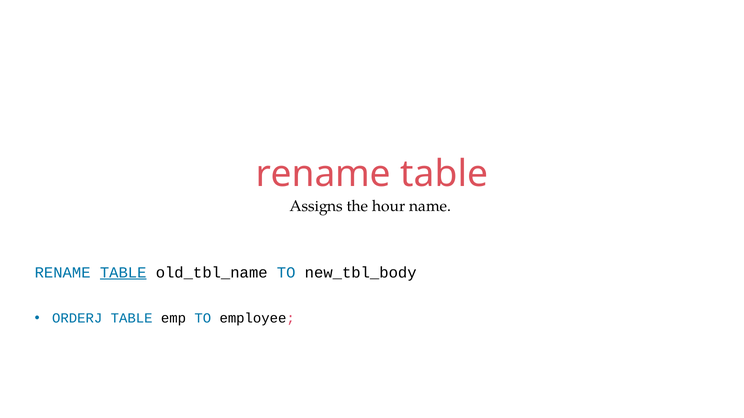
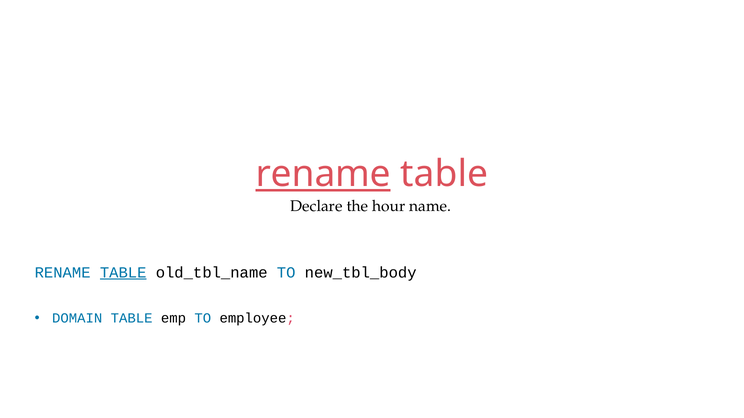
rename underline: none -> present (323, 174)
Assigns: Assigns -> Declare (316, 206)
ORDERJ: ORDERJ -> DOMAIN (77, 319)
